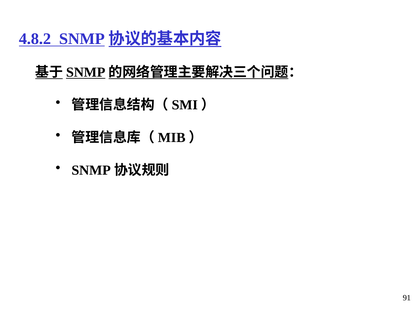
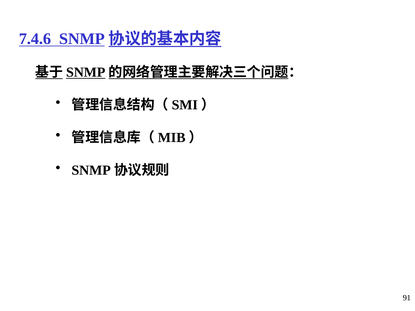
4.8.2: 4.8.2 -> 7.4.6 (35, 39)
